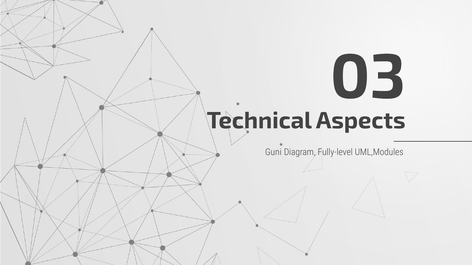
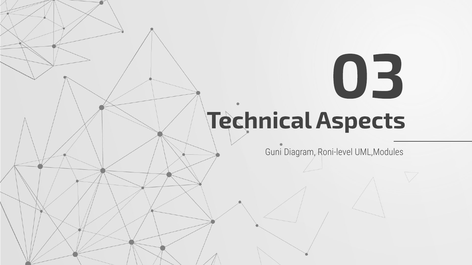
Fully-level: Fully-level -> Roni-level (335, 152)
